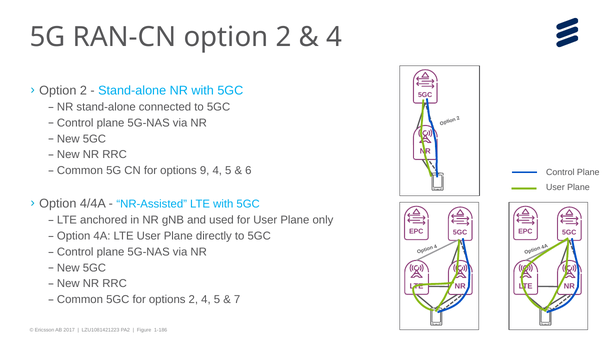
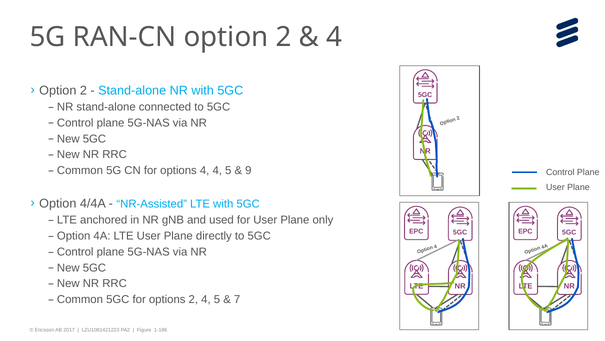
options 9: 9 -> 4 (205, 170)
6: 6 -> 9 (248, 170)
